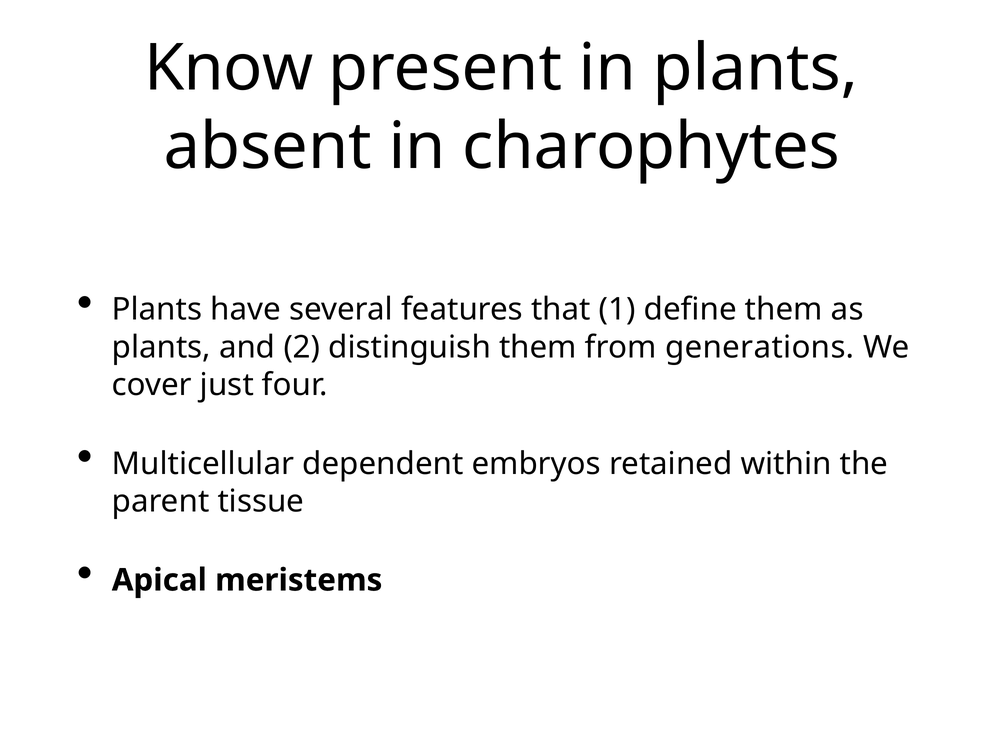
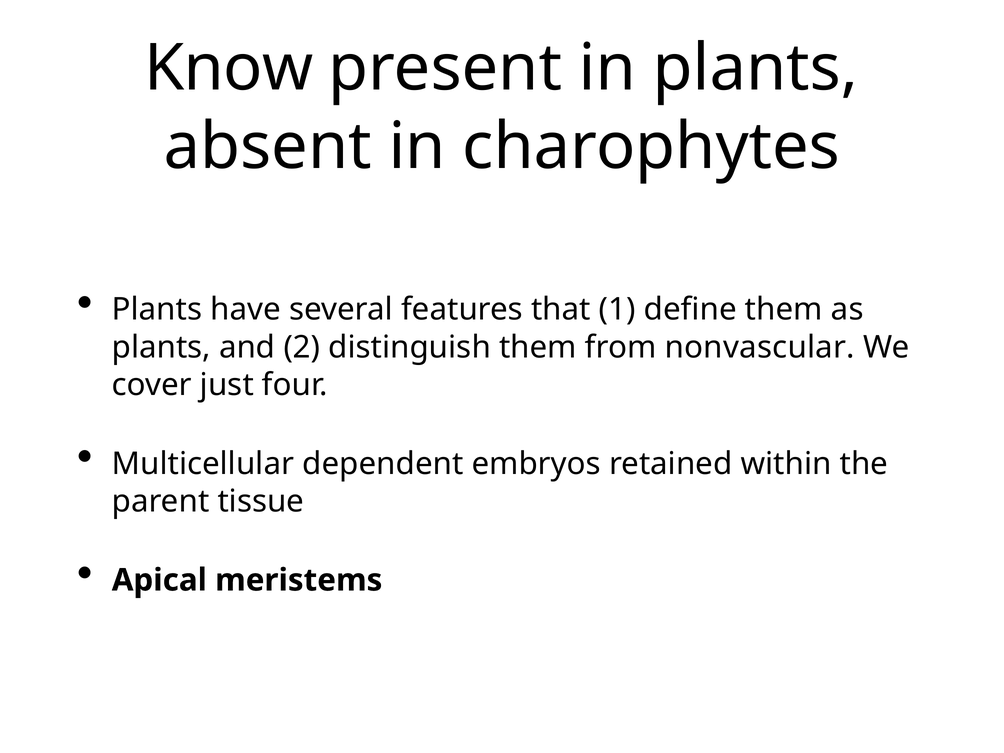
generations: generations -> nonvascular (760, 347)
